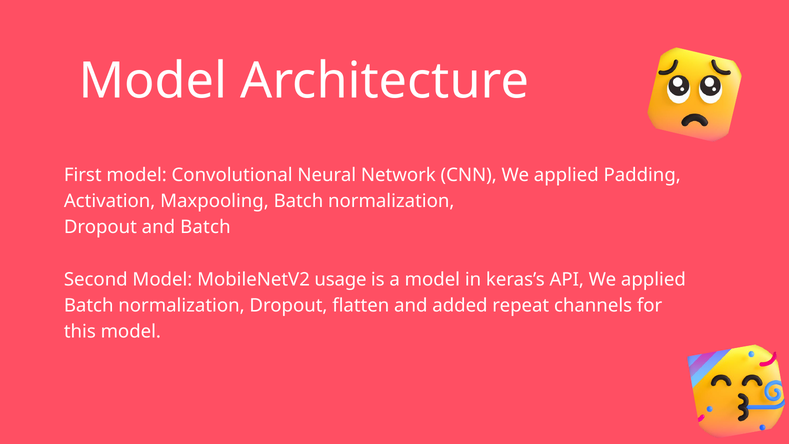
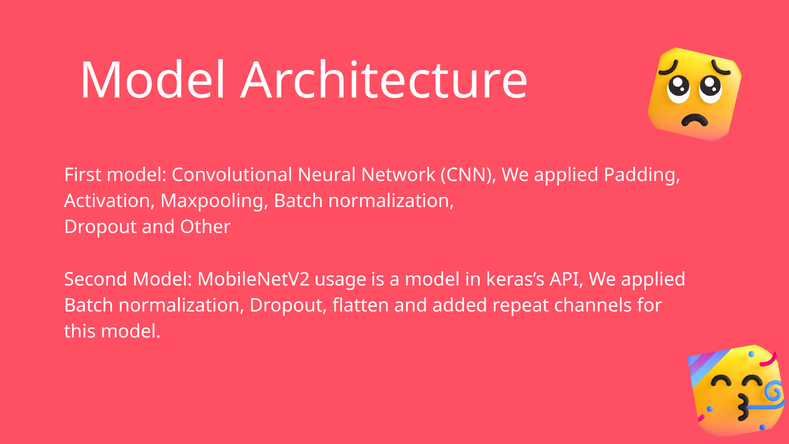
and Batch: Batch -> Other (205, 227)
